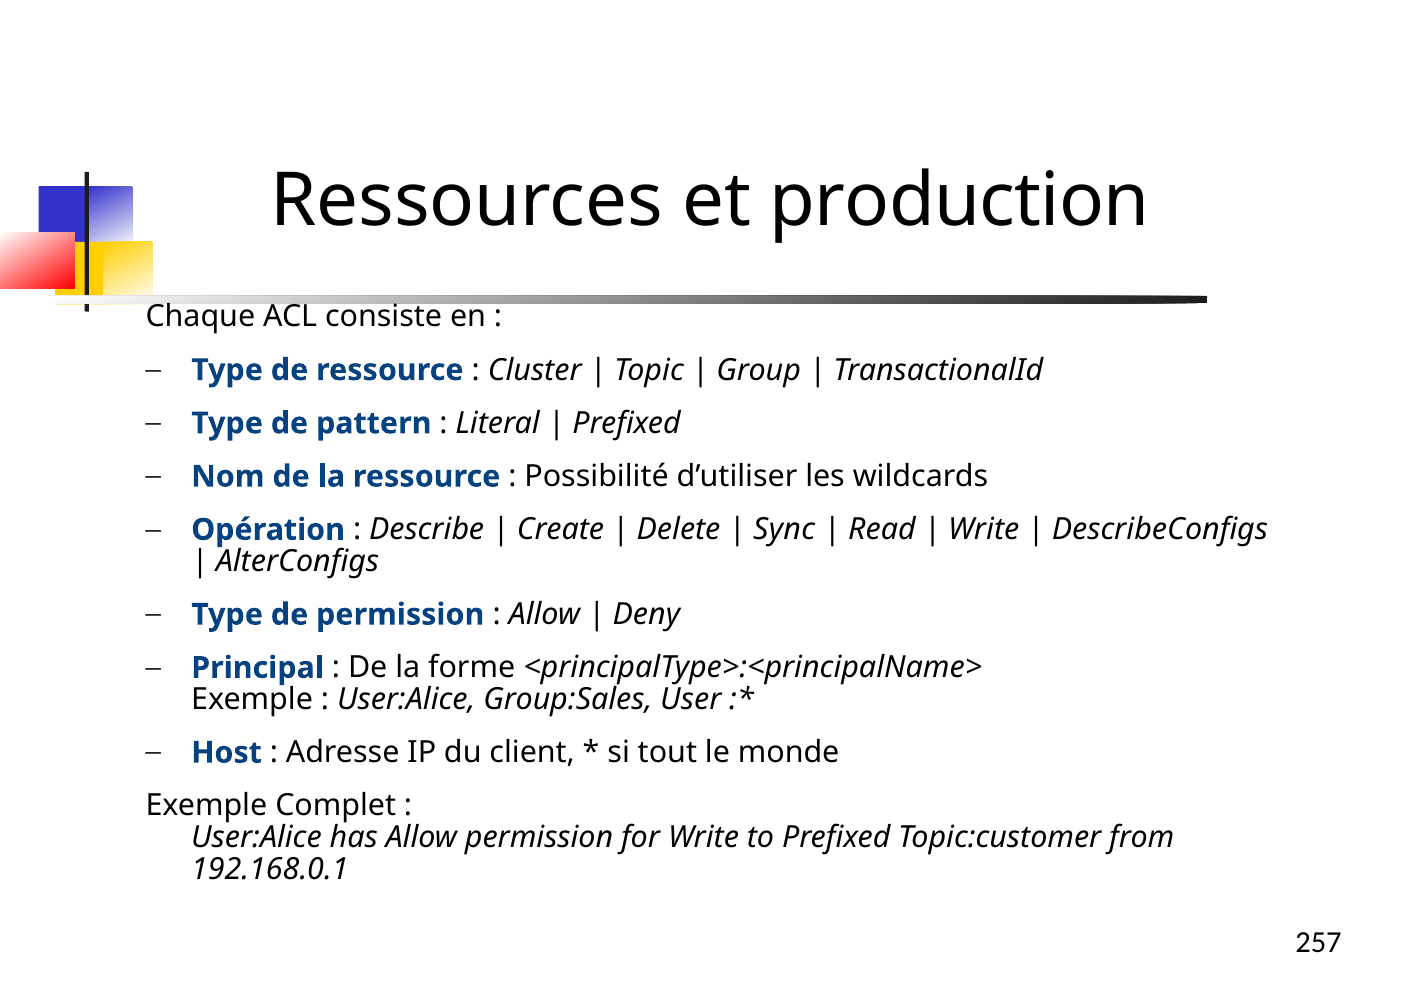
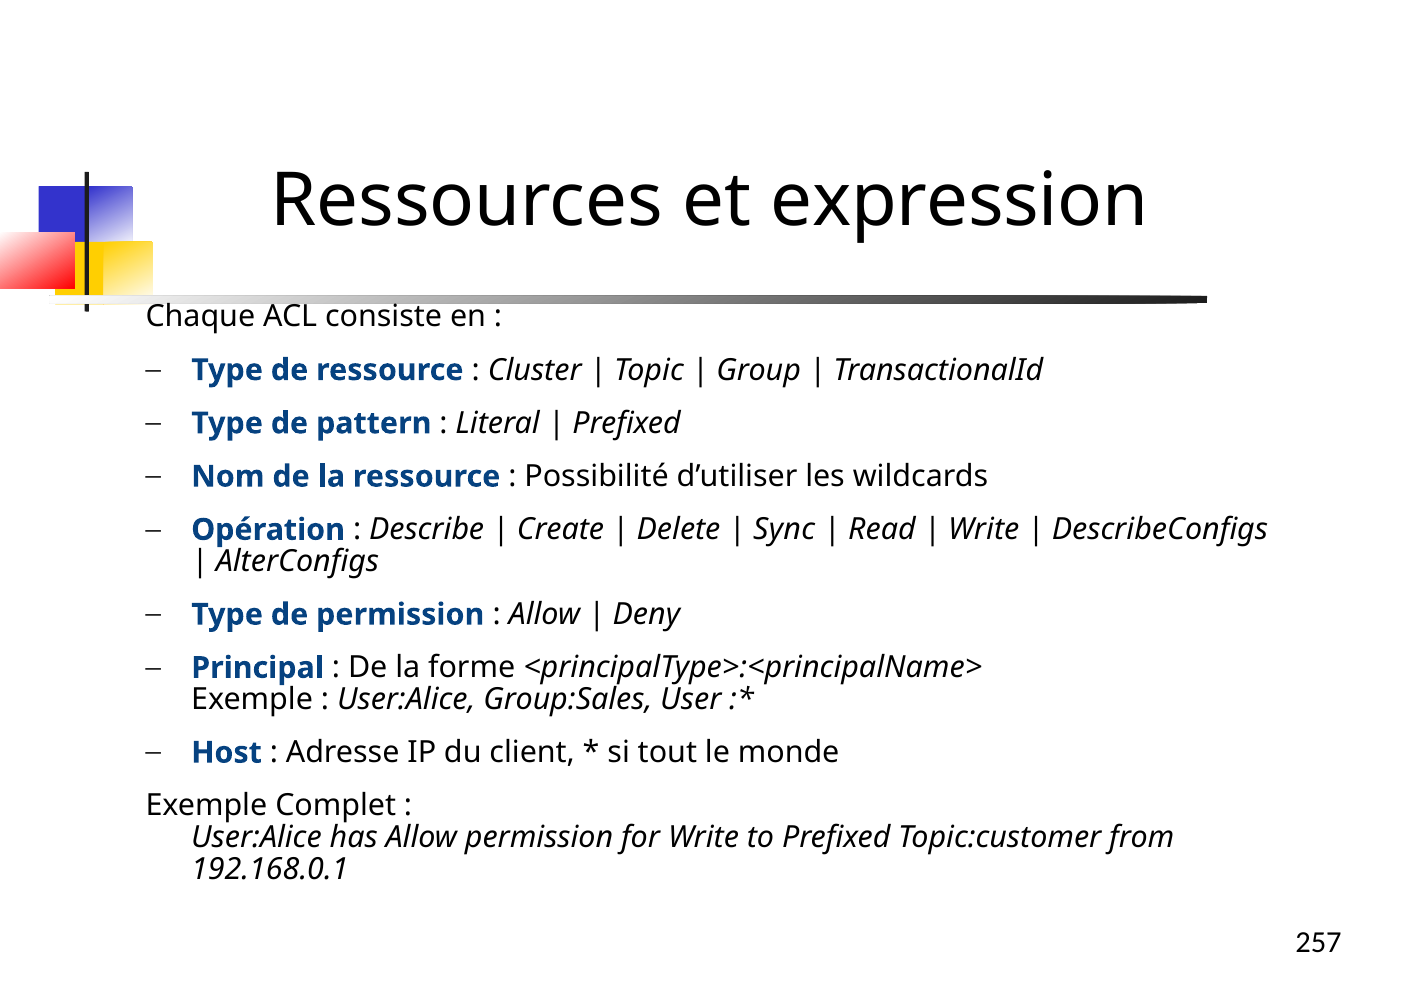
production: production -> expression (960, 200)
